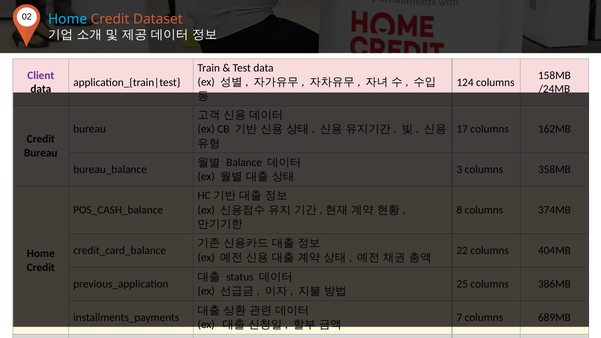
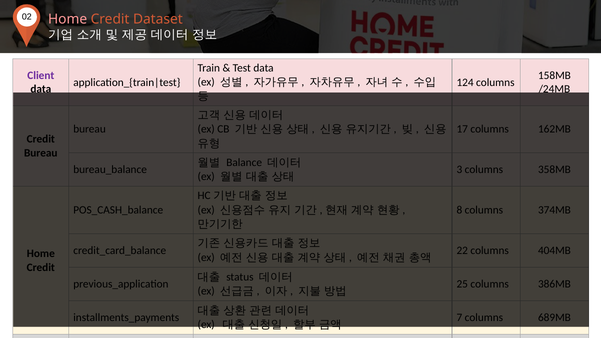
Home colour: light blue -> pink (68, 19)
